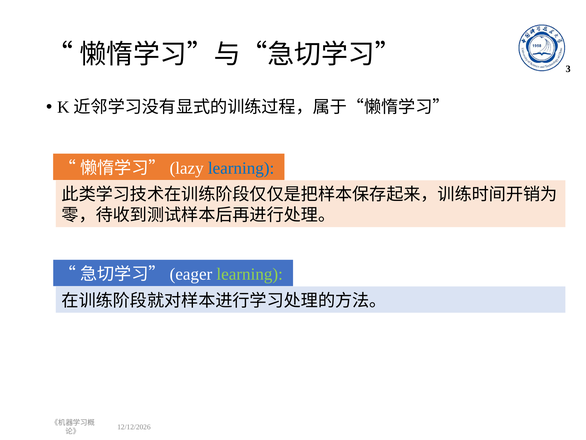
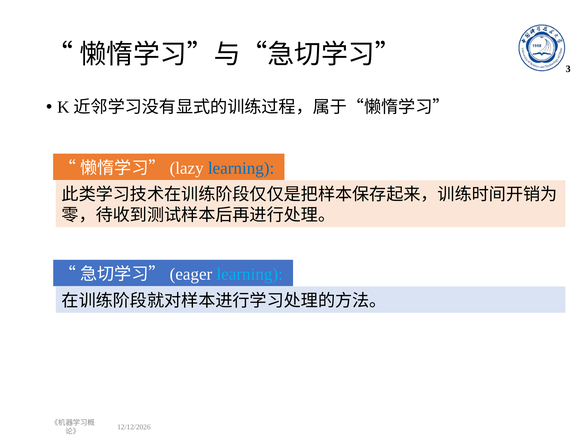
learning colour: light green -> light blue (250, 274)
